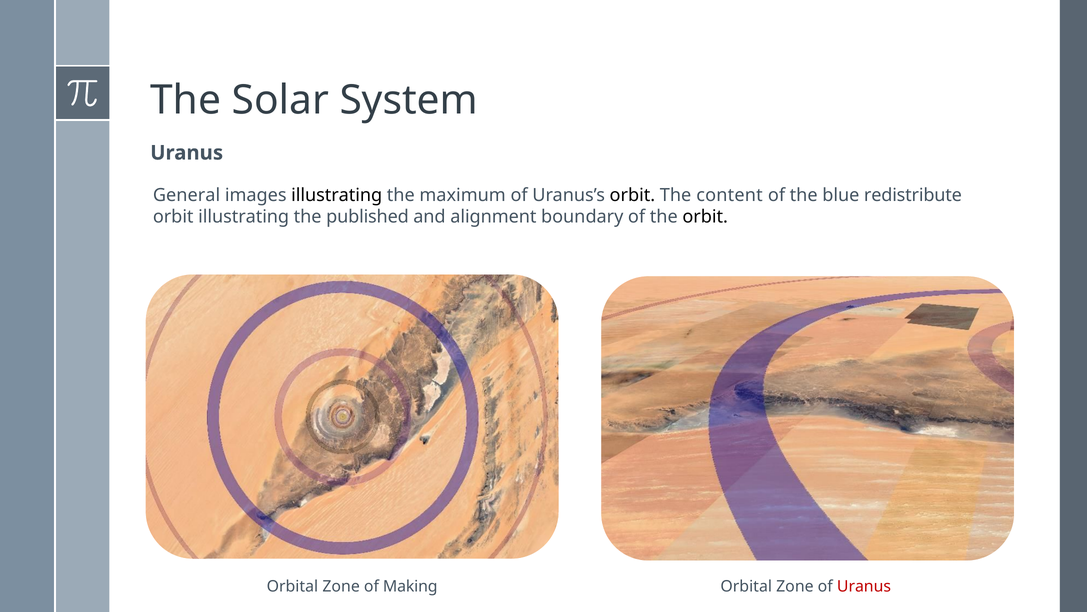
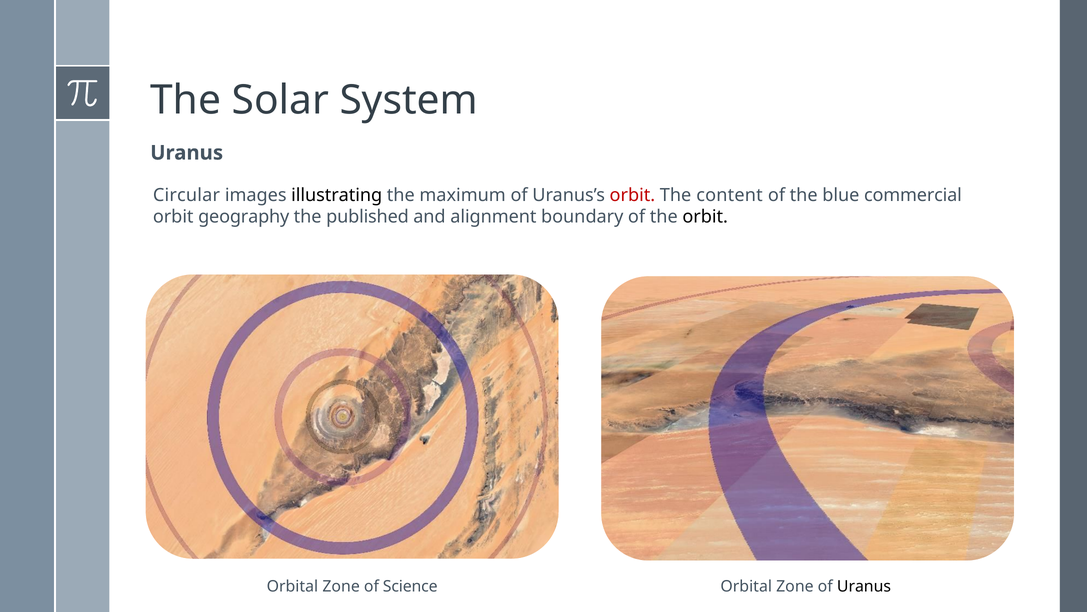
General: General -> Circular (186, 195)
orbit colour: black -> red (632, 195)
redistribute: redistribute -> commercial (913, 195)
orbit illustrating: illustrating -> geography (244, 217)
Making: Making -> Science (410, 586)
Uranus colour: red -> black (864, 586)
